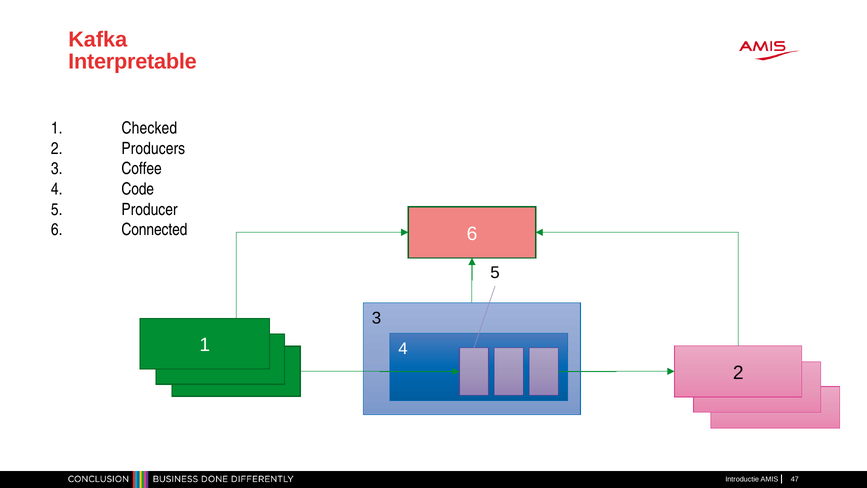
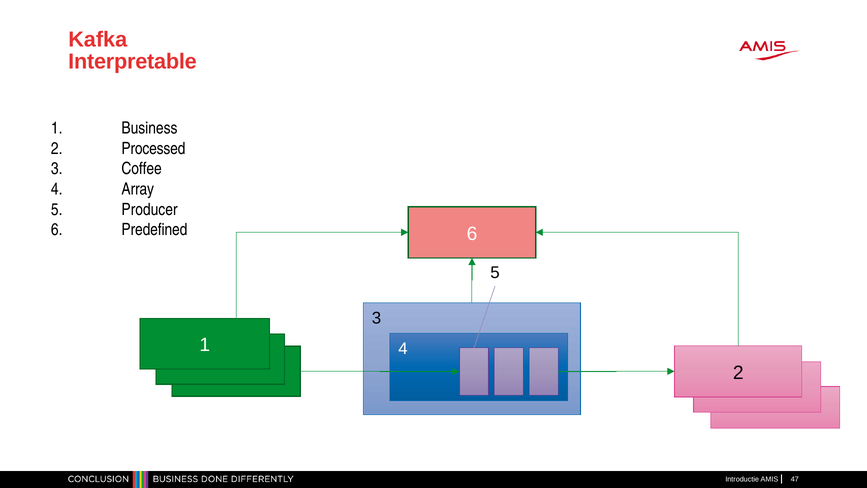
Checked: Checked -> Business (149, 128)
Producers: Producers -> Processed (153, 149)
Code: Code -> Array (138, 189)
Connected: Connected -> Predefined (154, 230)
